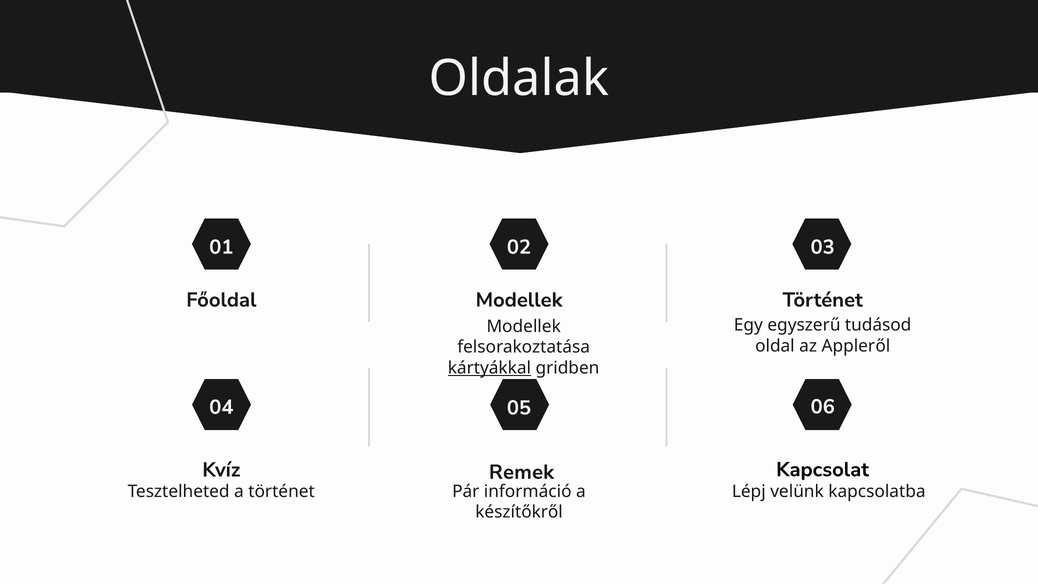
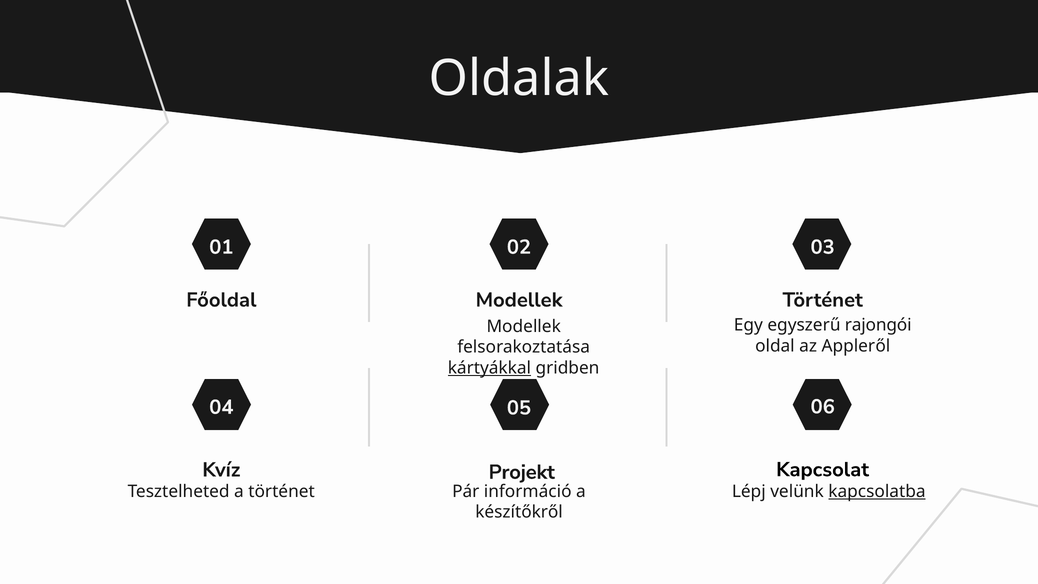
tudásod: tudásod -> rajongói (878, 325)
Remek: Remek -> Projekt (522, 472)
kapcsolatba underline: none -> present (877, 491)
